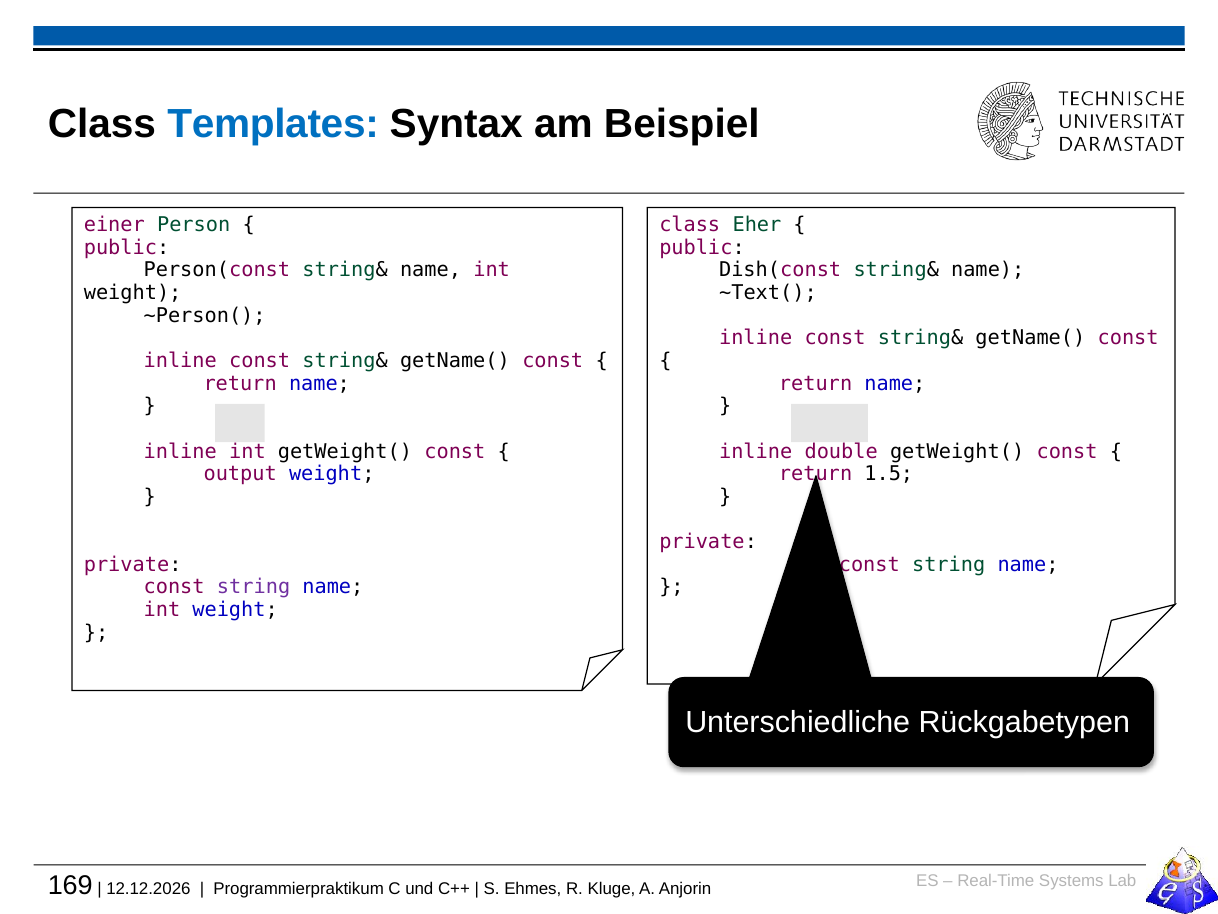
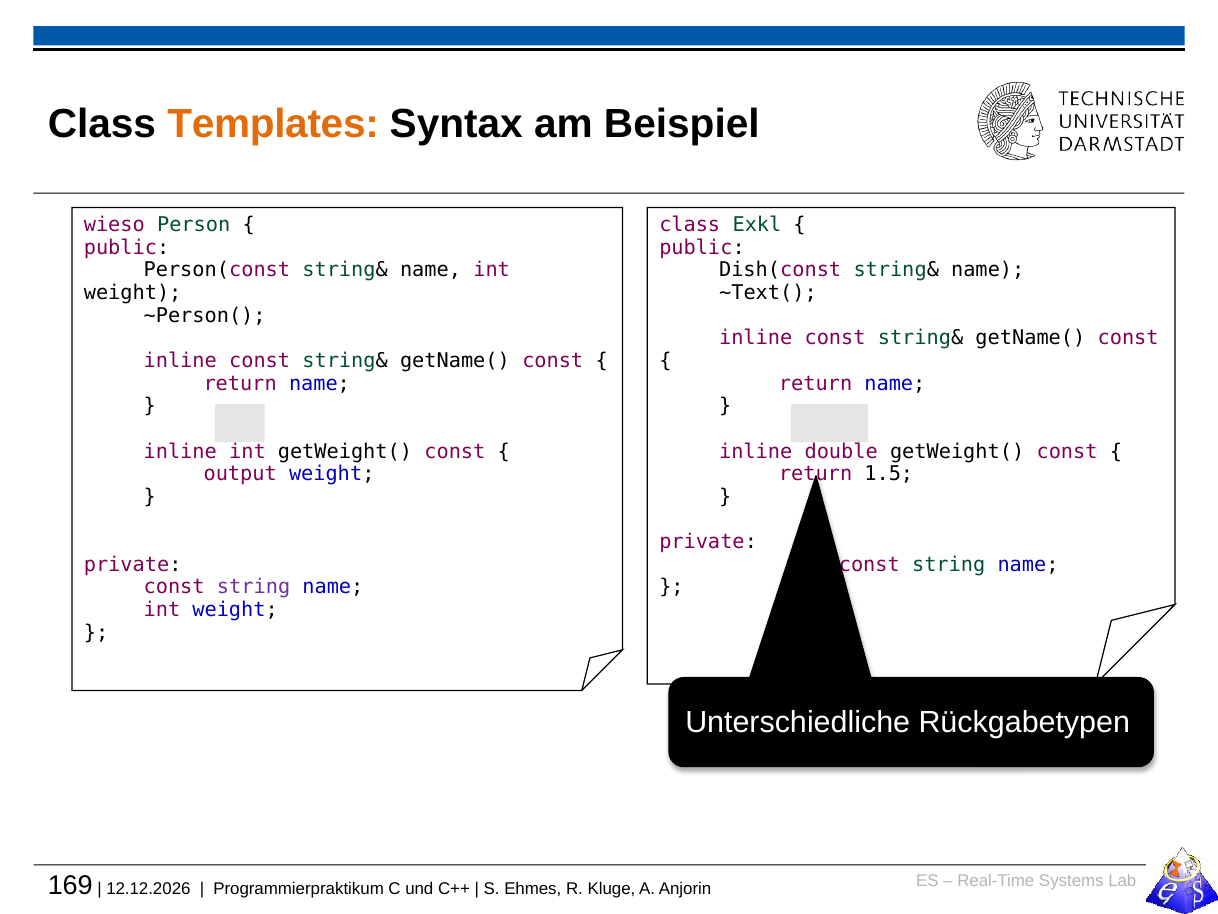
Templates colour: blue -> orange (273, 124)
einer: einer -> wieso (114, 225)
Eher: Eher -> Exkl (757, 225)
